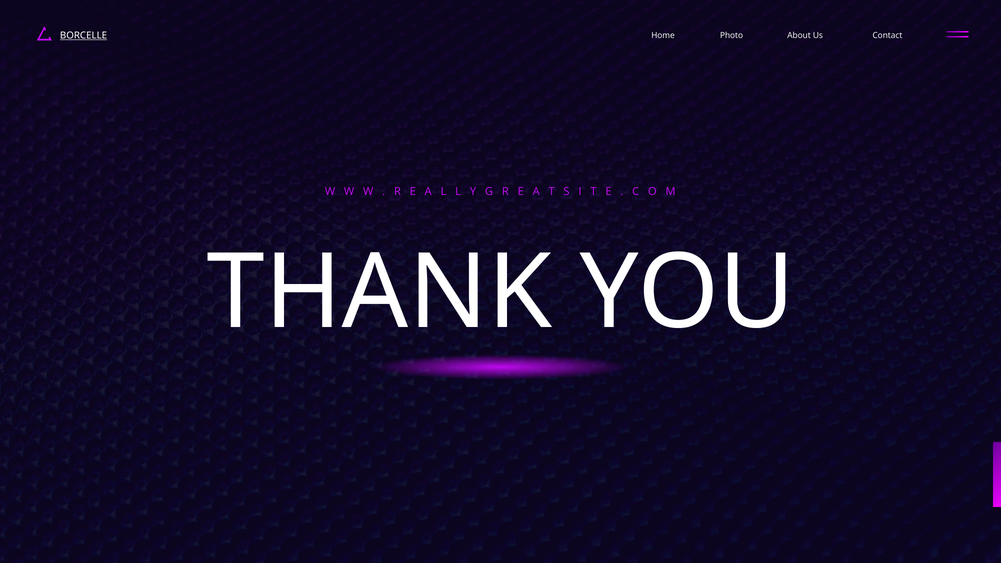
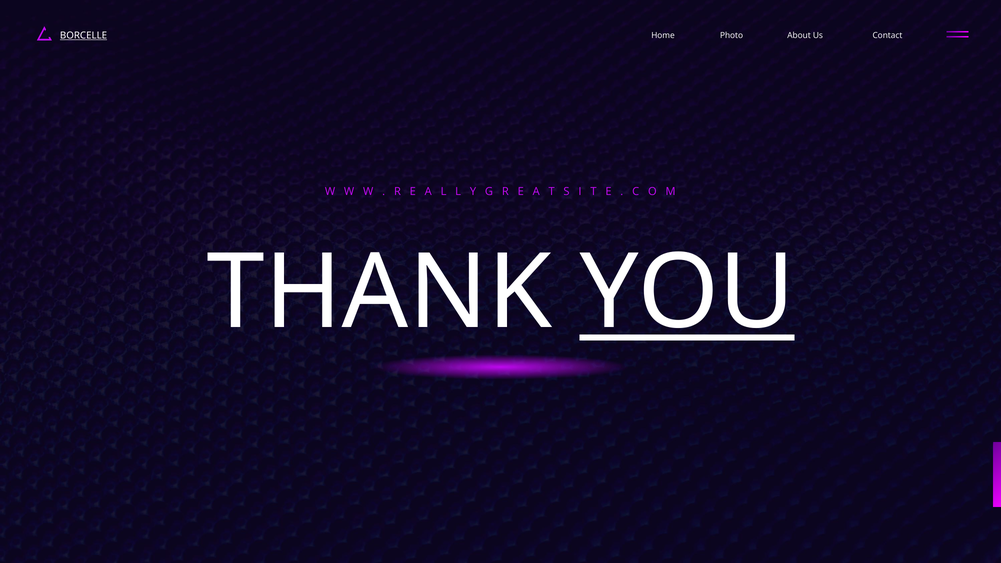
YOU underline: none -> present (687, 293)
